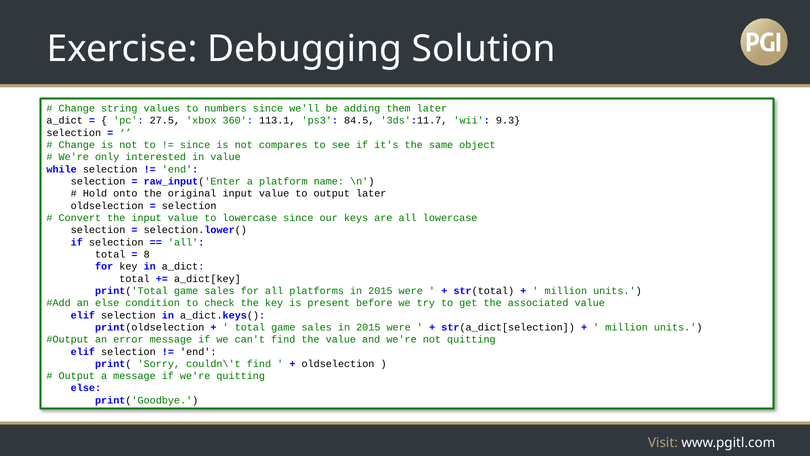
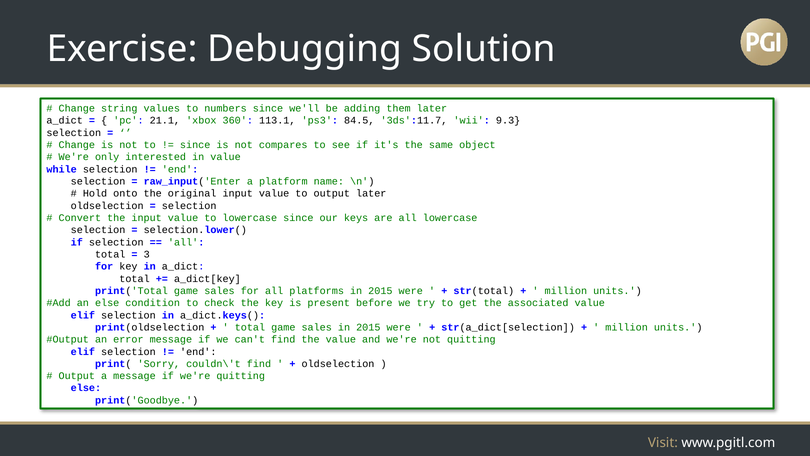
27.5: 27.5 -> 21.1 (165, 121)
8: 8 -> 3 (147, 254)
